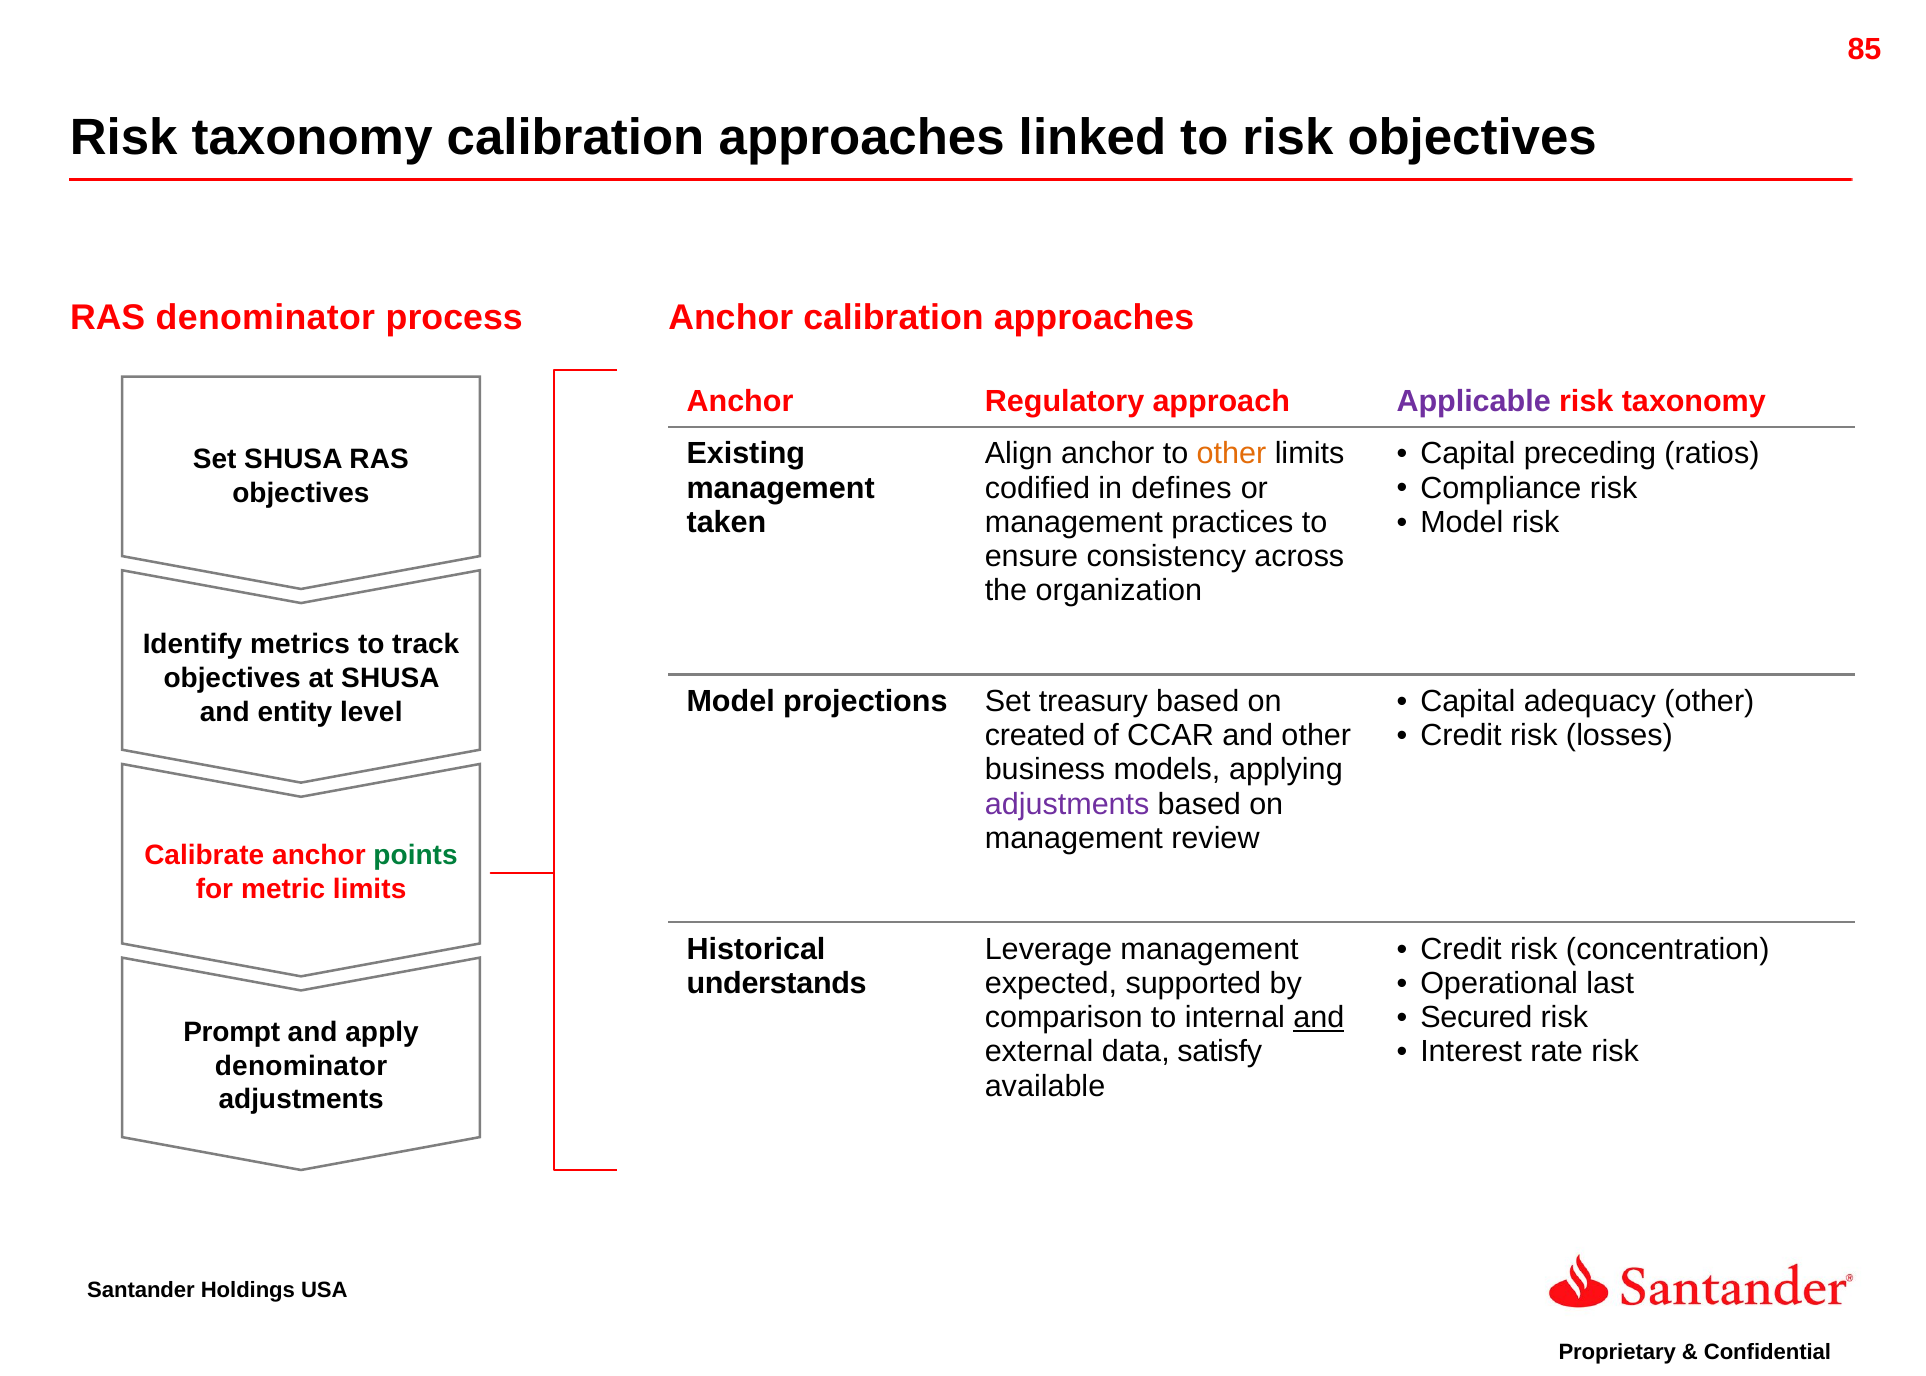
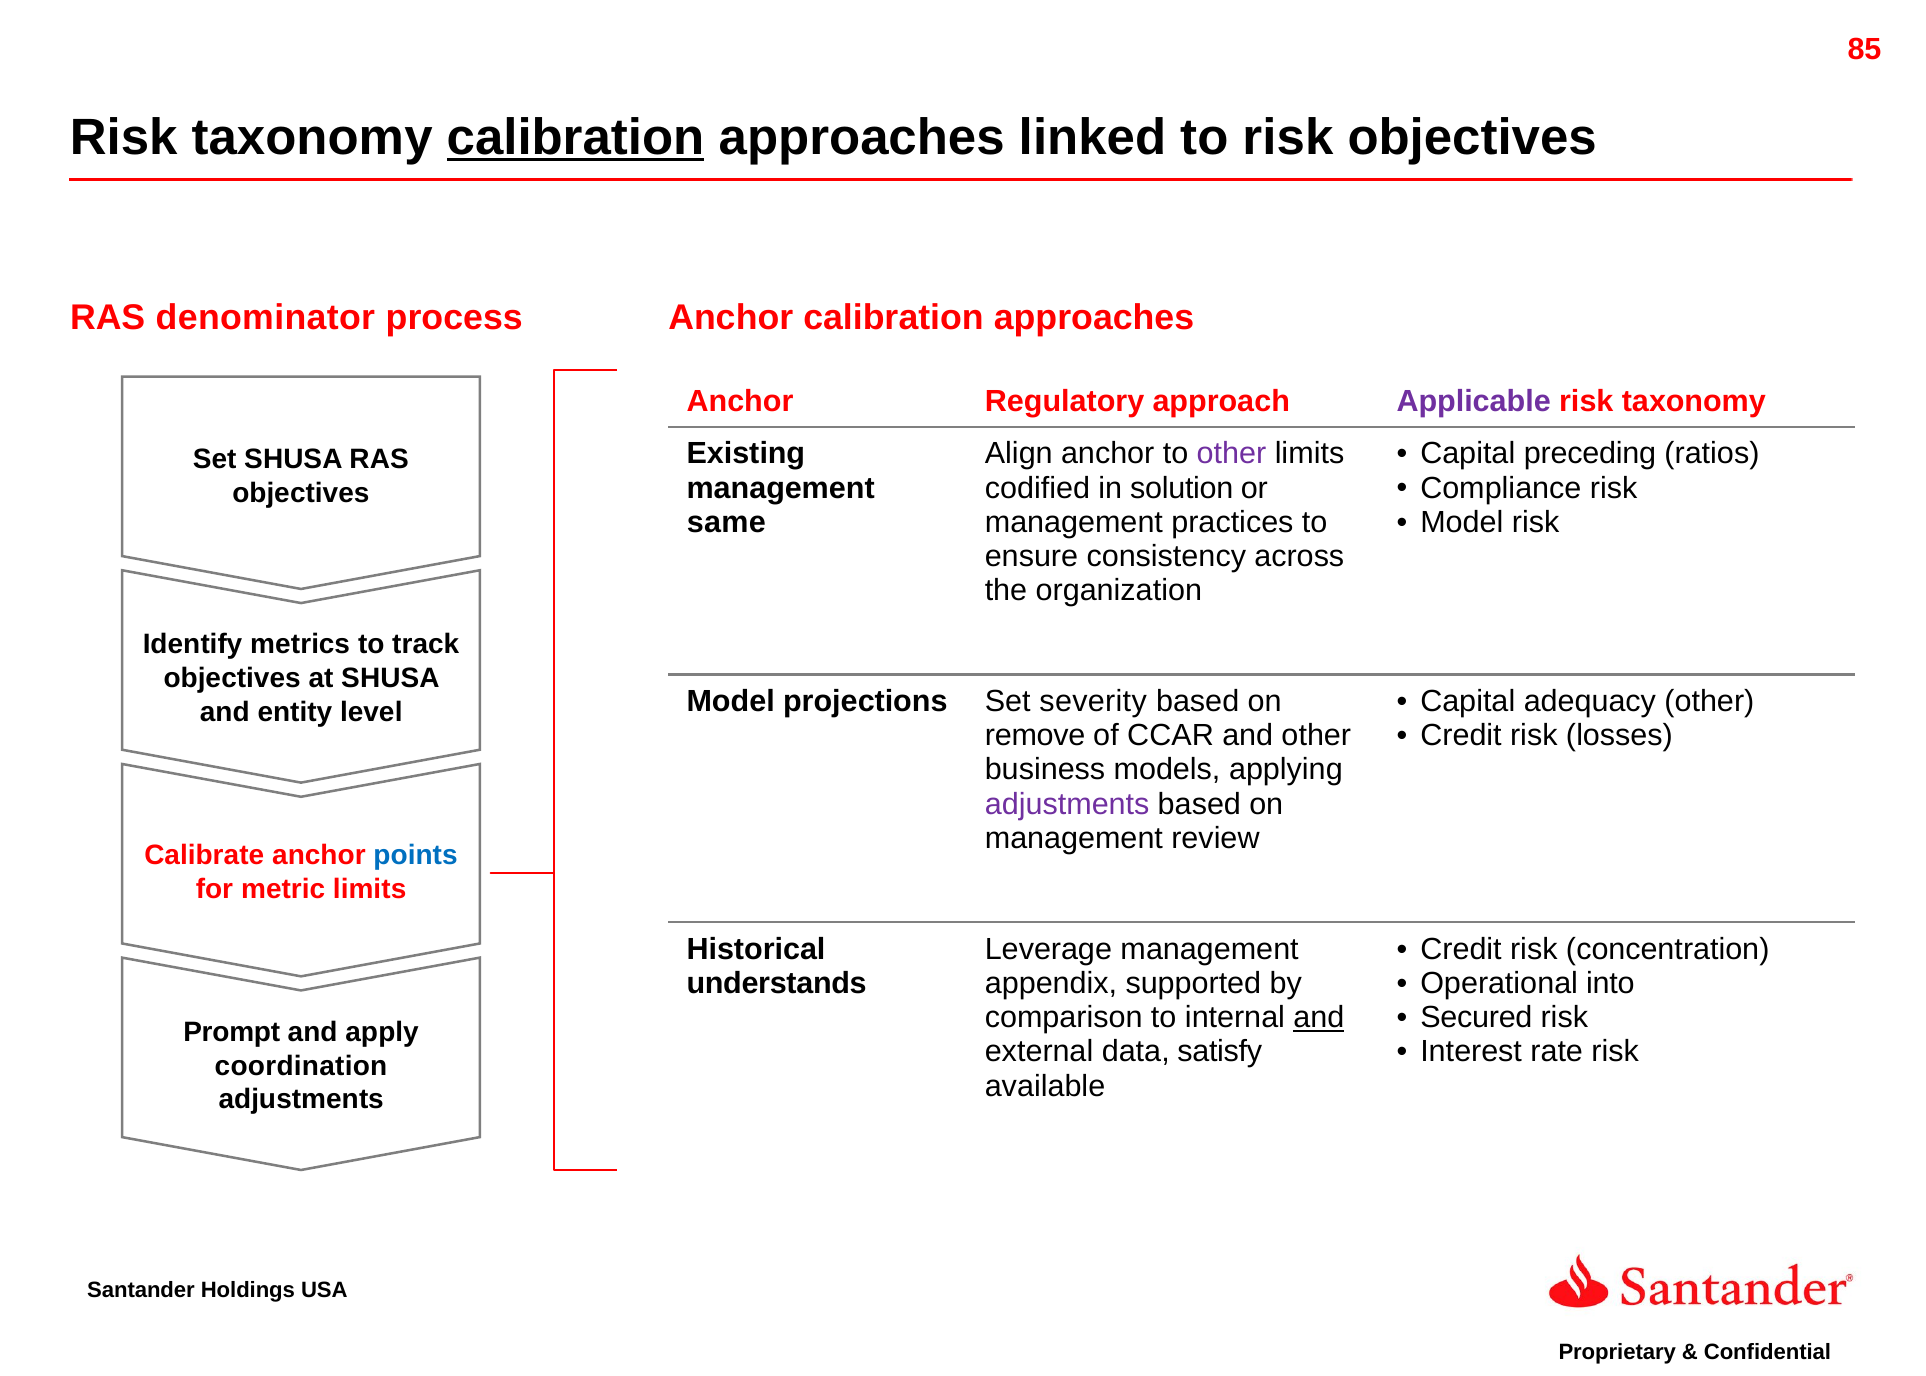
calibration underline: none -> present (575, 138)
other colour: orange -> purple (1231, 454)
defines: defines -> solution (1182, 488)
taken: taken -> same (726, 522)
treasury: treasury -> severity (1093, 701)
created: created -> remove (1035, 735)
points colour: green -> blue (416, 855)
last: last -> into (1610, 983)
expected: expected -> appendix (1051, 983)
denominator: denominator -> coordination (301, 1065)
